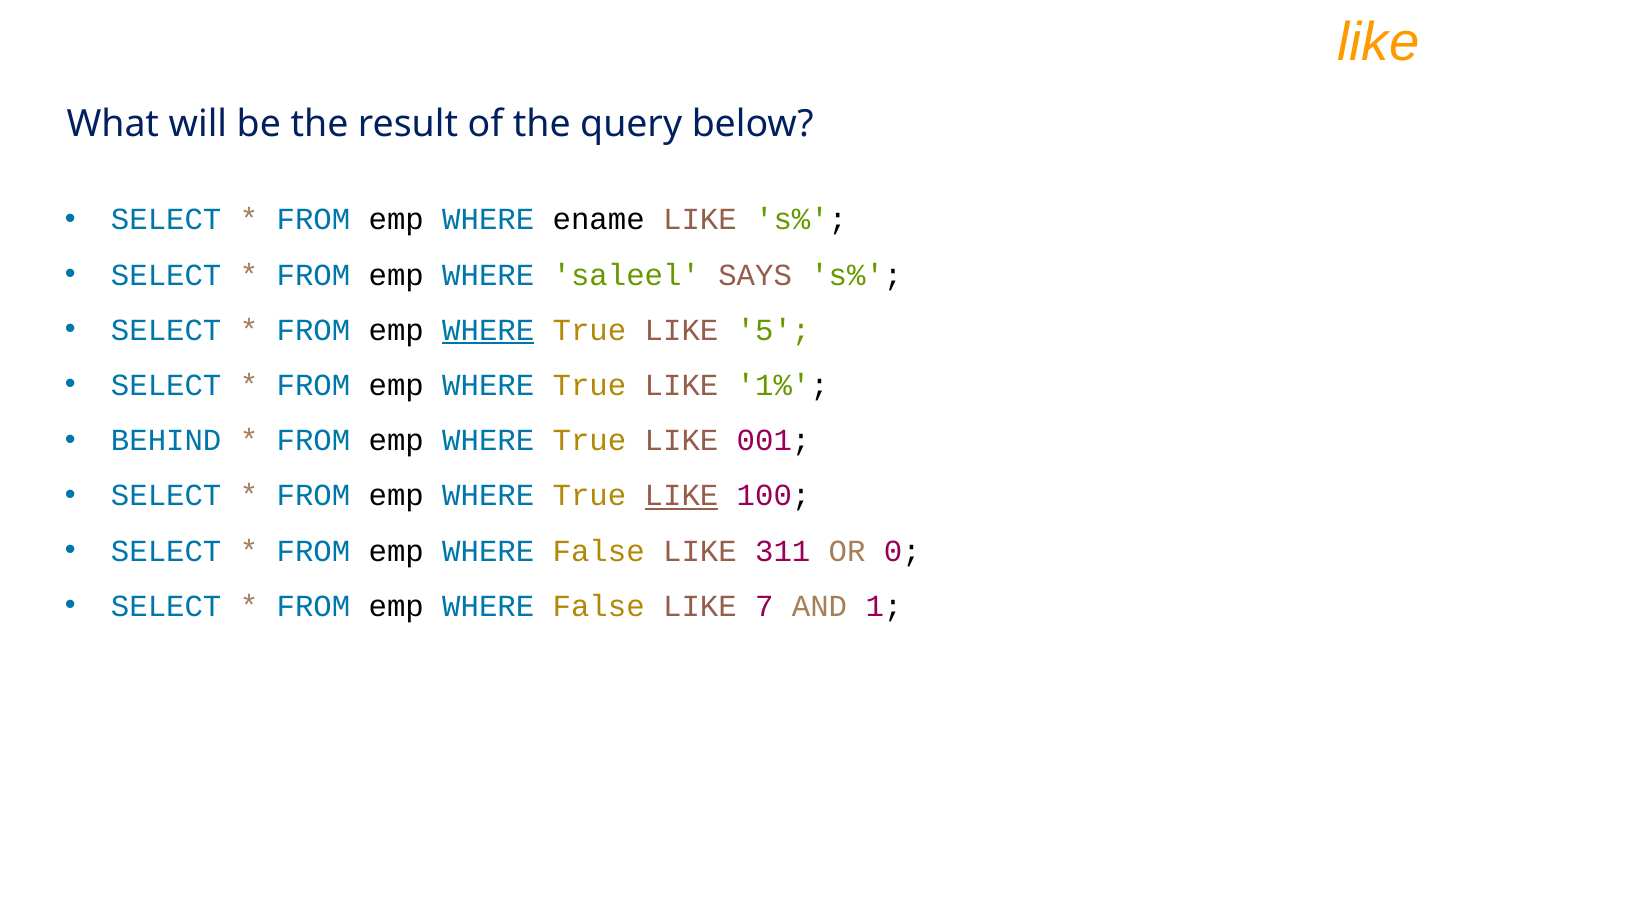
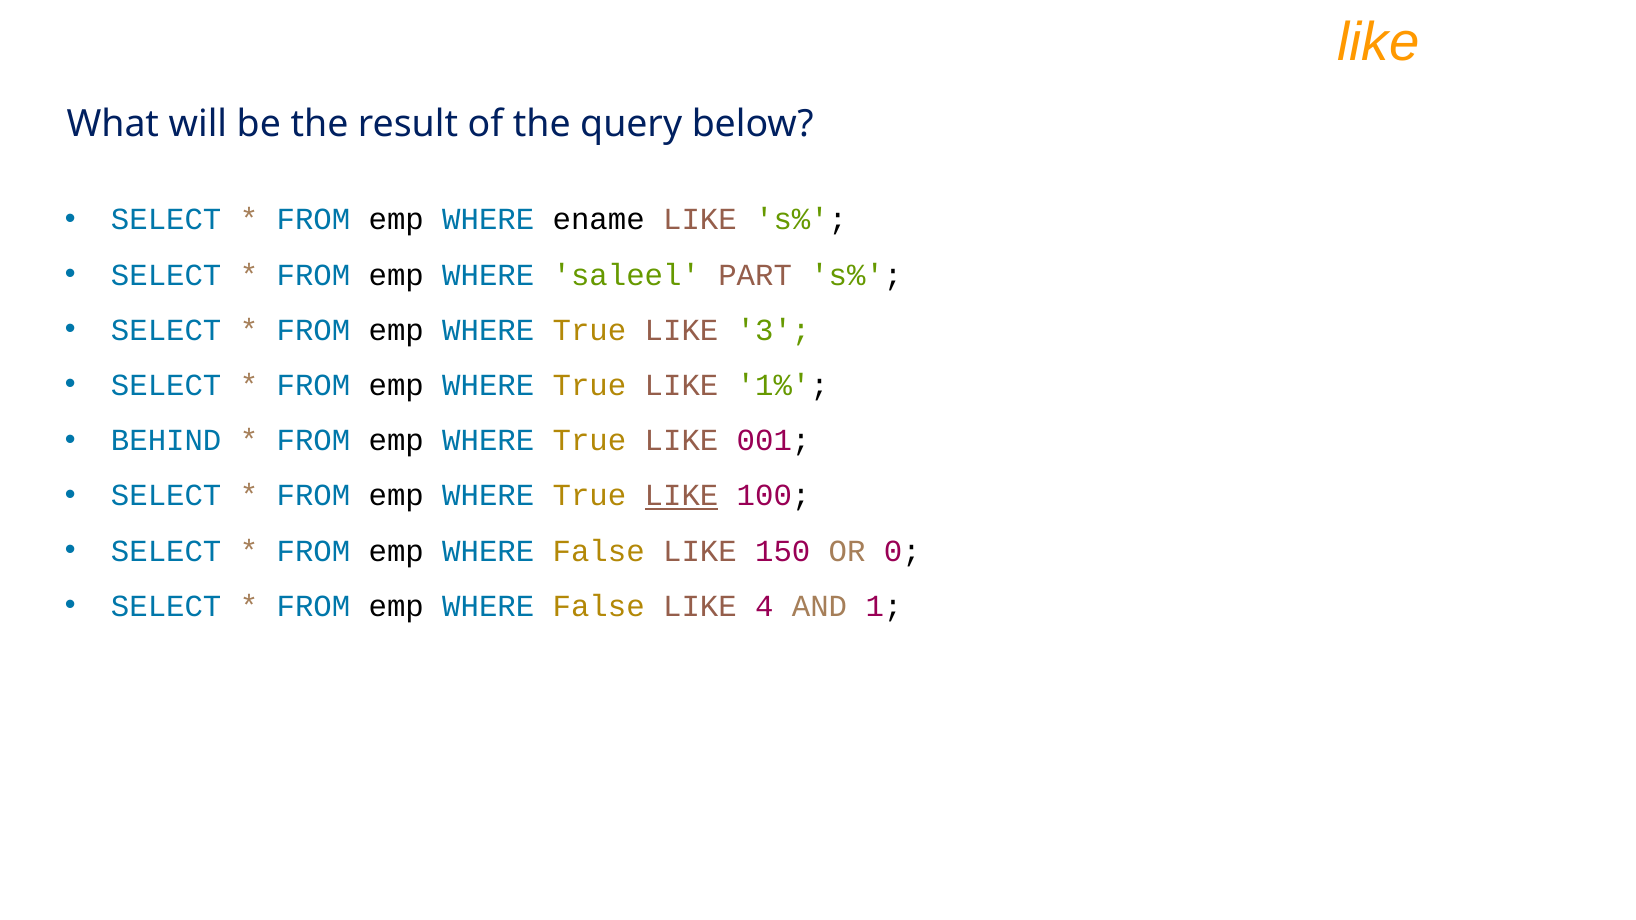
SAYS: SAYS -> PART (755, 275)
WHERE underline: present -> none (488, 330)
5: 5 -> 3 (774, 330)
311: 311 -> 150 (783, 551)
7: 7 -> 4 (764, 606)
